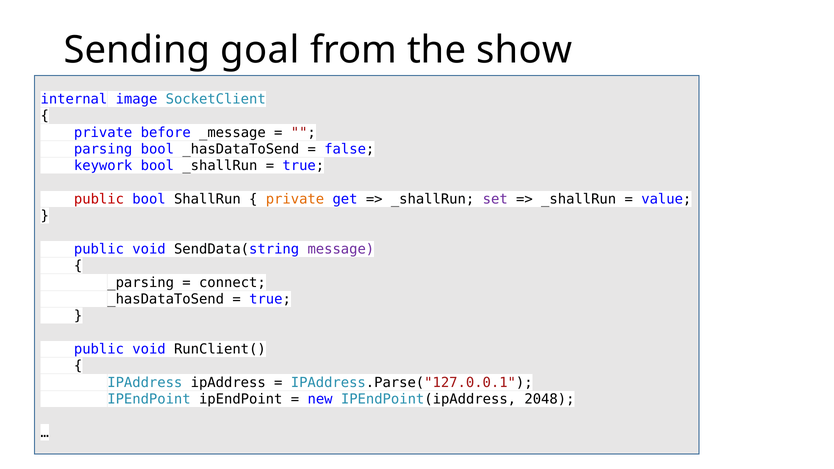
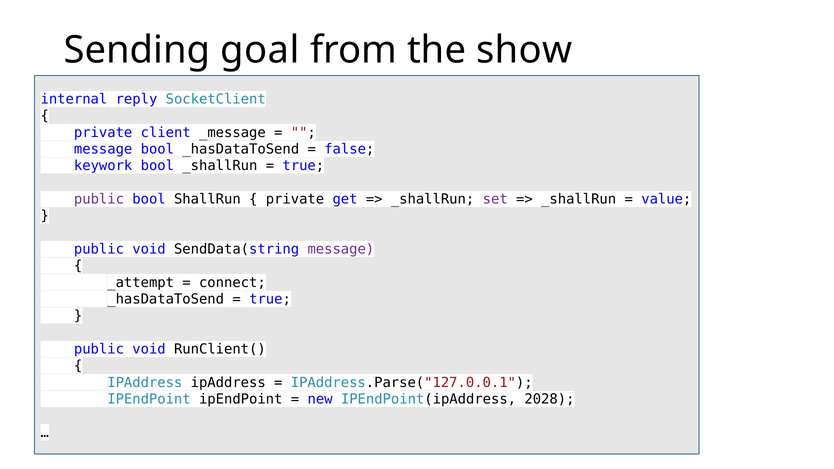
image: image -> reply (137, 99)
before: before -> client (166, 133)
parsing: parsing -> message (103, 149)
public colour: red -> purple (99, 199)
private colour: orange -> black (295, 199)
_parsing: _parsing -> _attempt (141, 283)
2048: 2048 -> 2028 (549, 399)
